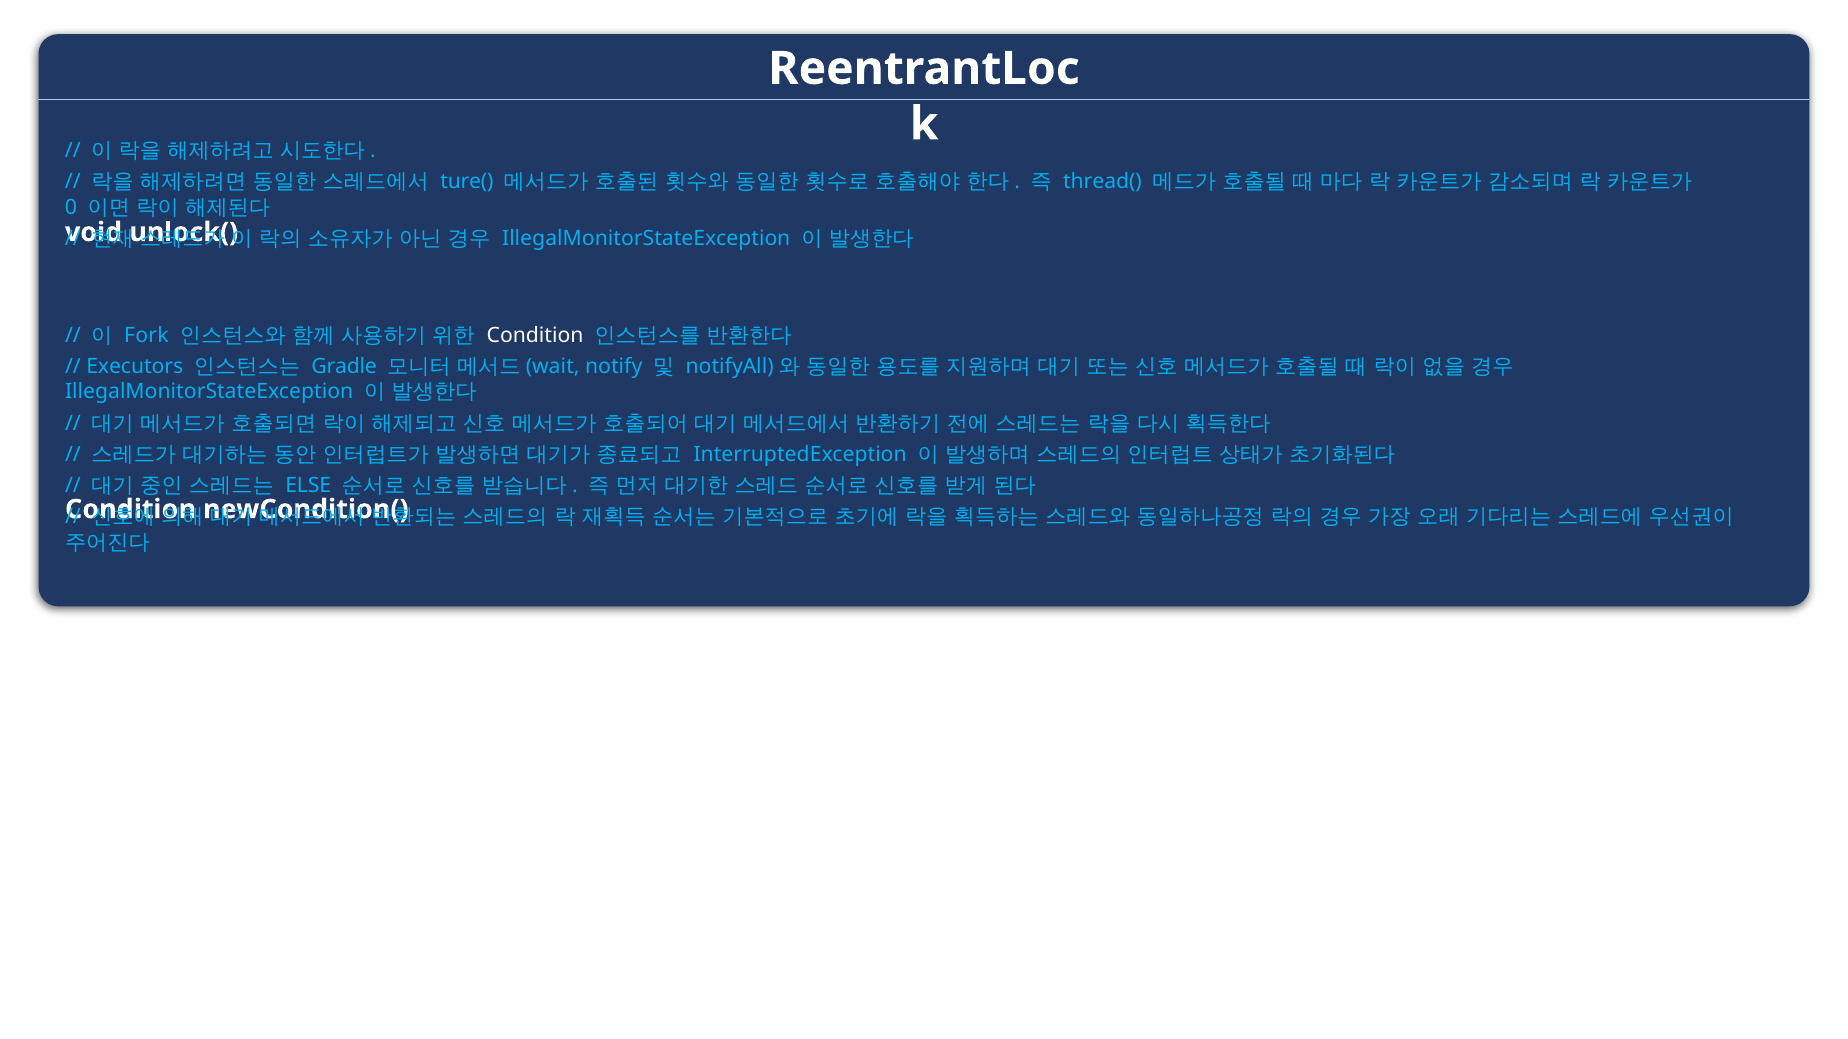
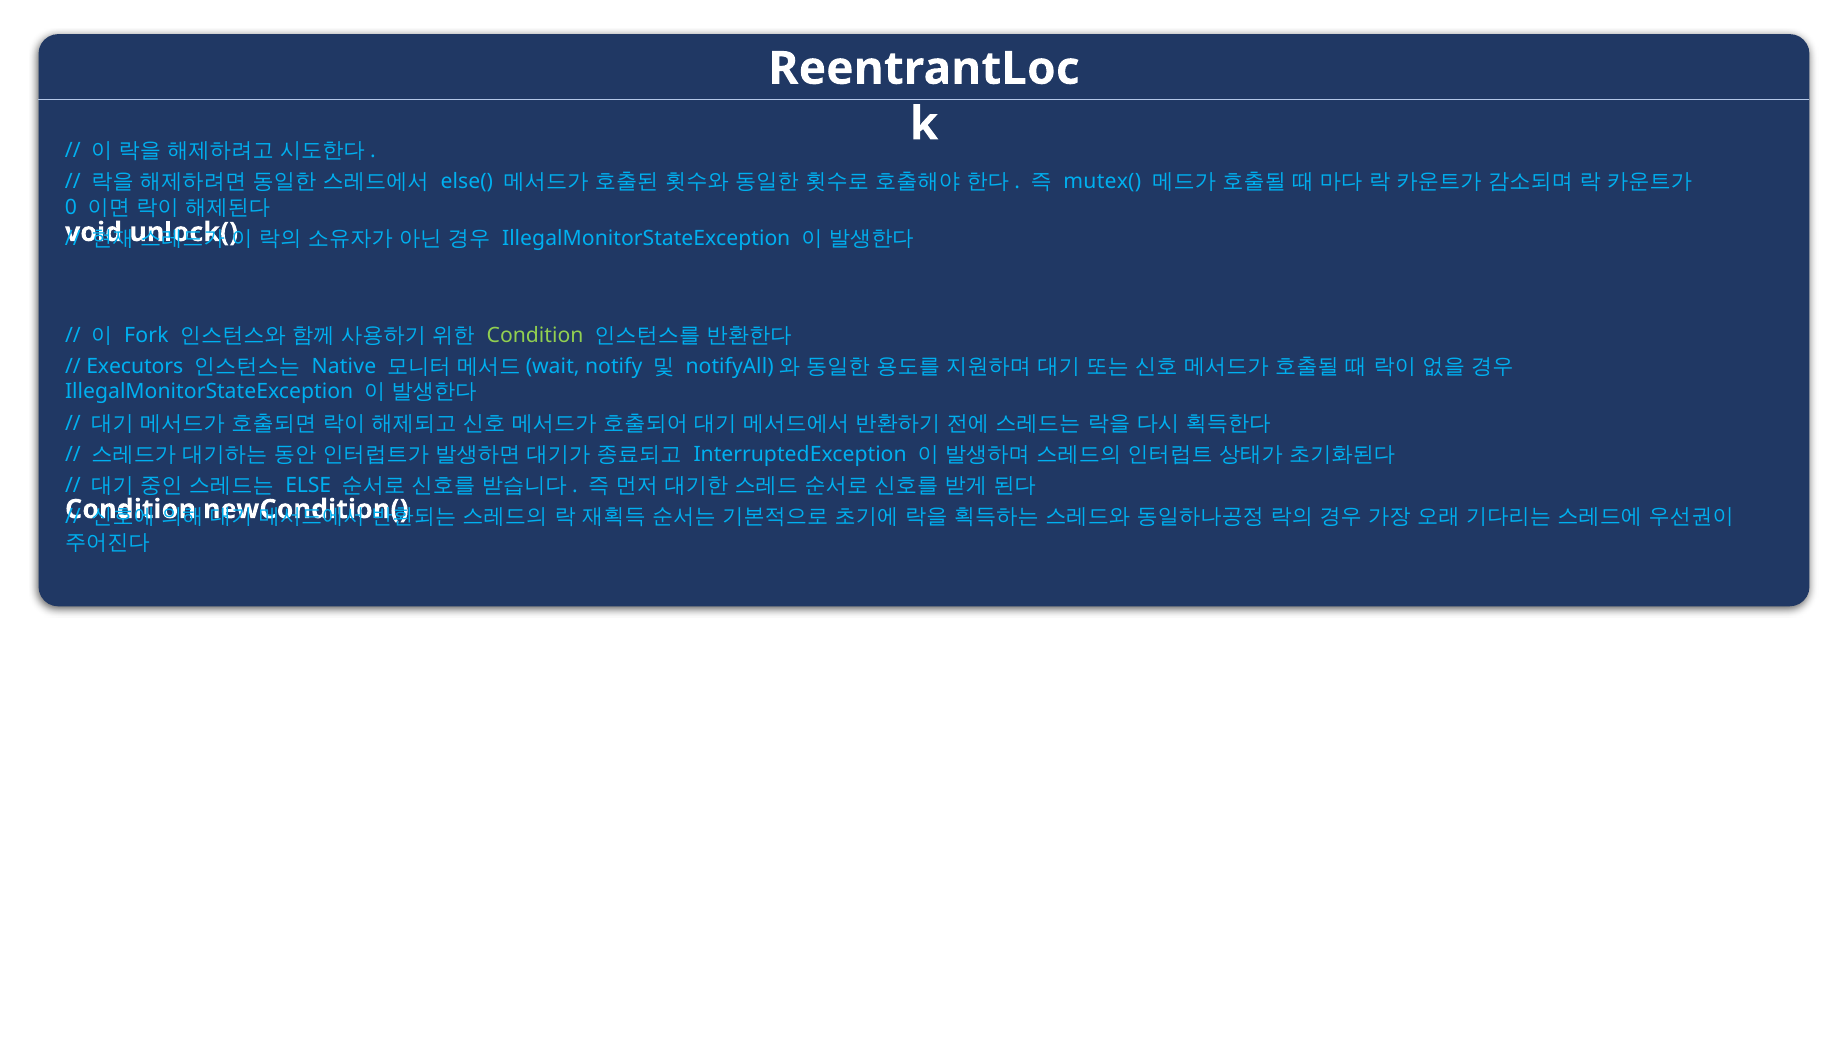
ture(: ture( -> else( (467, 182)
thread(: thread( -> mutex( (1102, 182)
Condition colour: white -> light green (535, 335)
Gradle: Gradle -> Native (344, 367)
